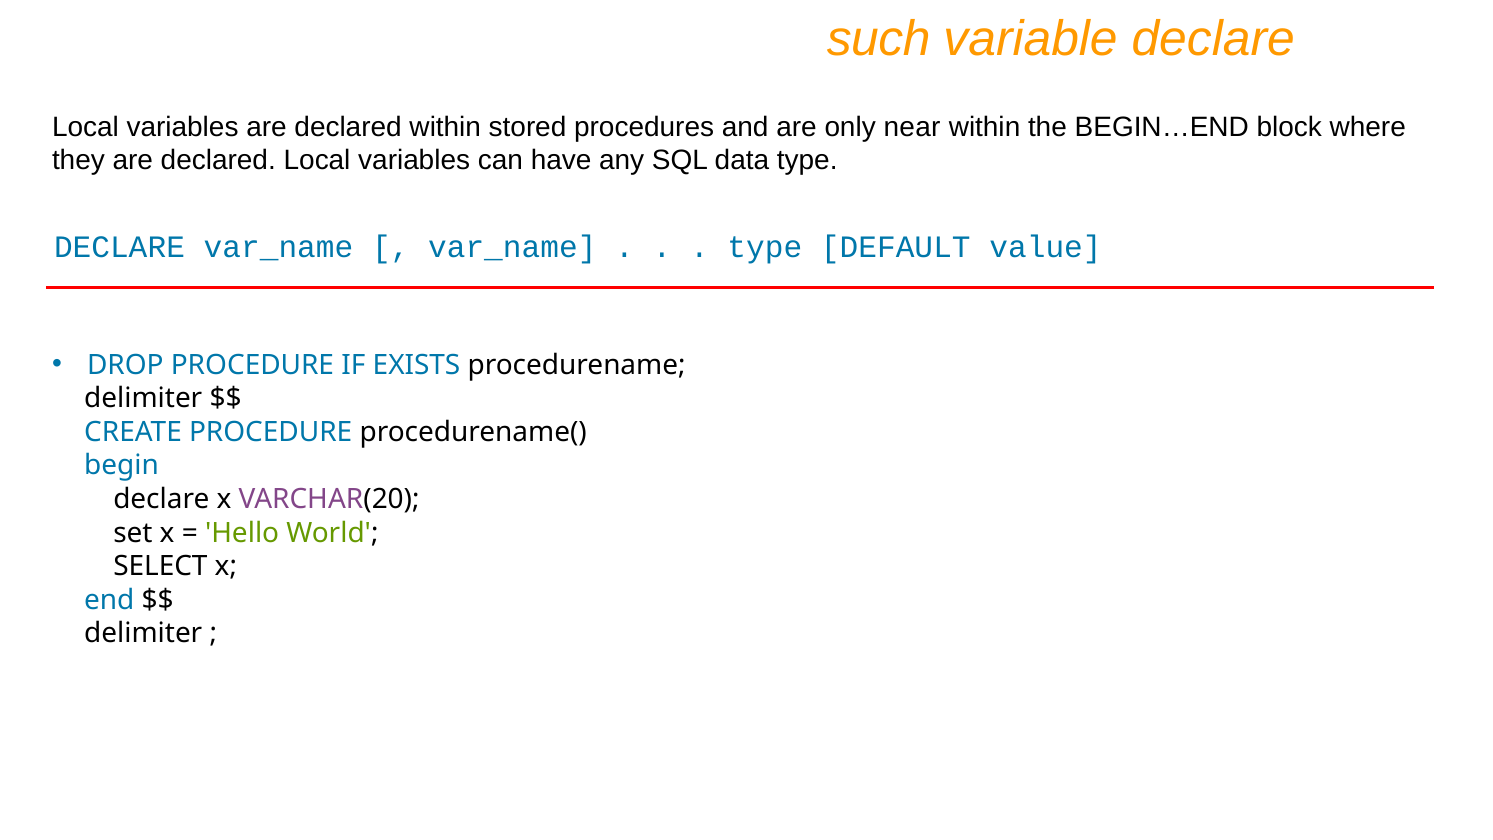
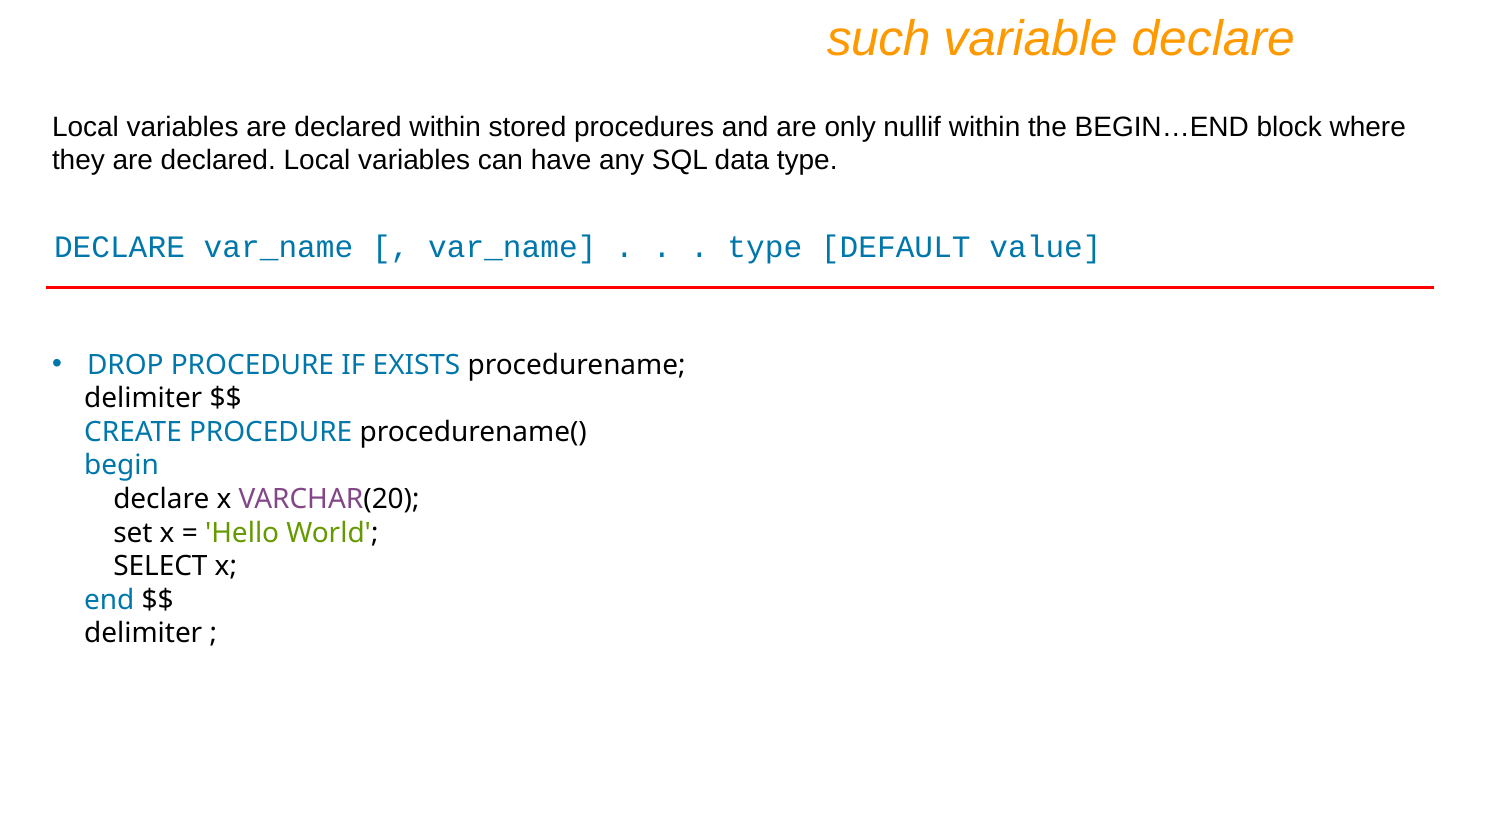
near: near -> nullif (912, 127)
